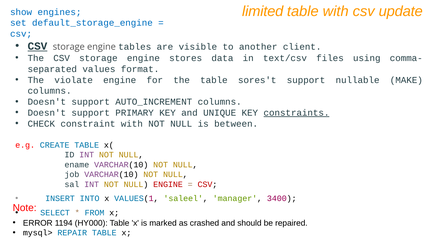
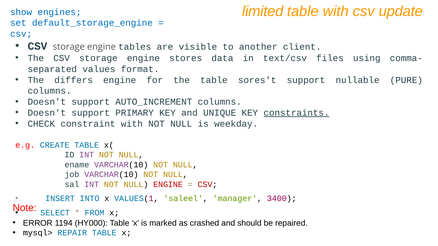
CSV underline: present -> none (37, 46)
violate: violate -> differs (74, 80)
MAKE: MAKE -> PURE (406, 80)
between: between -> weekday (236, 124)
